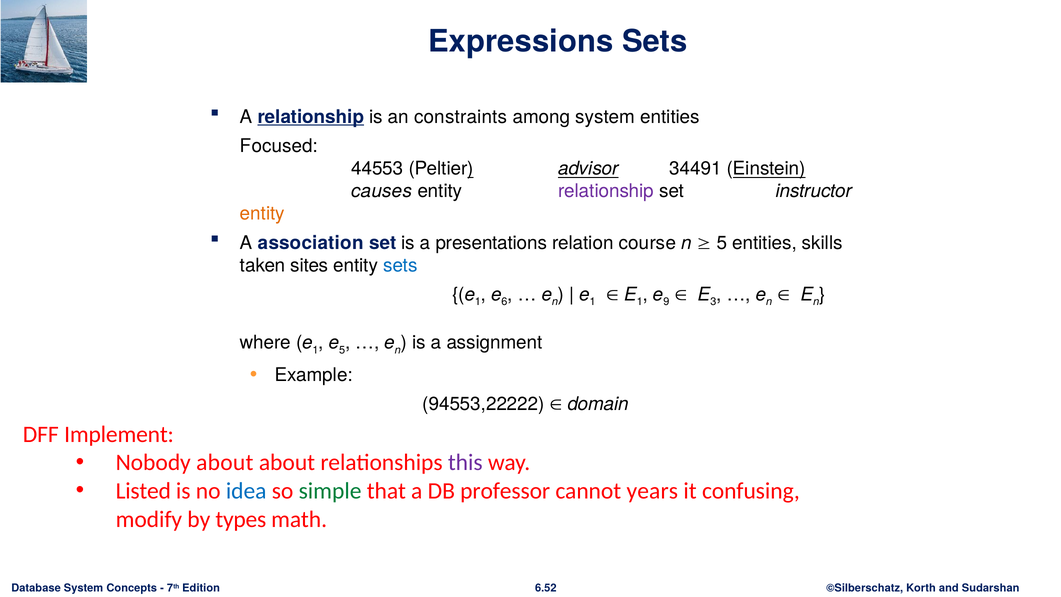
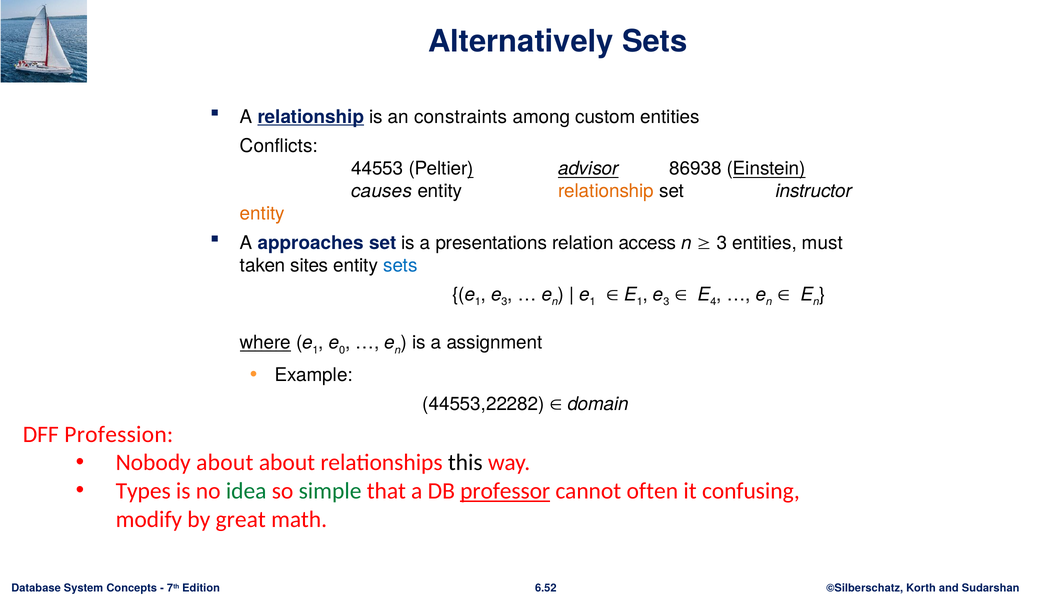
Expressions: Expressions -> Alternatively (521, 42)
among system: system -> custom (605, 117)
Focused: Focused -> Conflicts (279, 146)
34491: 34491 -> 86938 (696, 168)
relationship colour: purple -> orange (606, 191)
association: association -> approaches (311, 243)
course: course -> access (648, 243)
5: 5 -> 3 (722, 243)
skills: skills -> must (822, 243)
6: 6 -> 3 (504, 302)
9: 9 -> 3 (666, 302)
3: 3 -> 4 (713, 302)
where underline: none -> present (265, 343)
5: 5 -> 0 (342, 350)
94553,22222: 94553,22222 -> 44553,22282 (484, 404)
Implement: Implement -> Profession (119, 434)
this colour: purple -> black (465, 463)
Listed: Listed -> Types (143, 491)
idea colour: blue -> green (246, 491)
professor underline: none -> present (505, 491)
years: years -> often (652, 491)
types: types -> great (241, 519)
